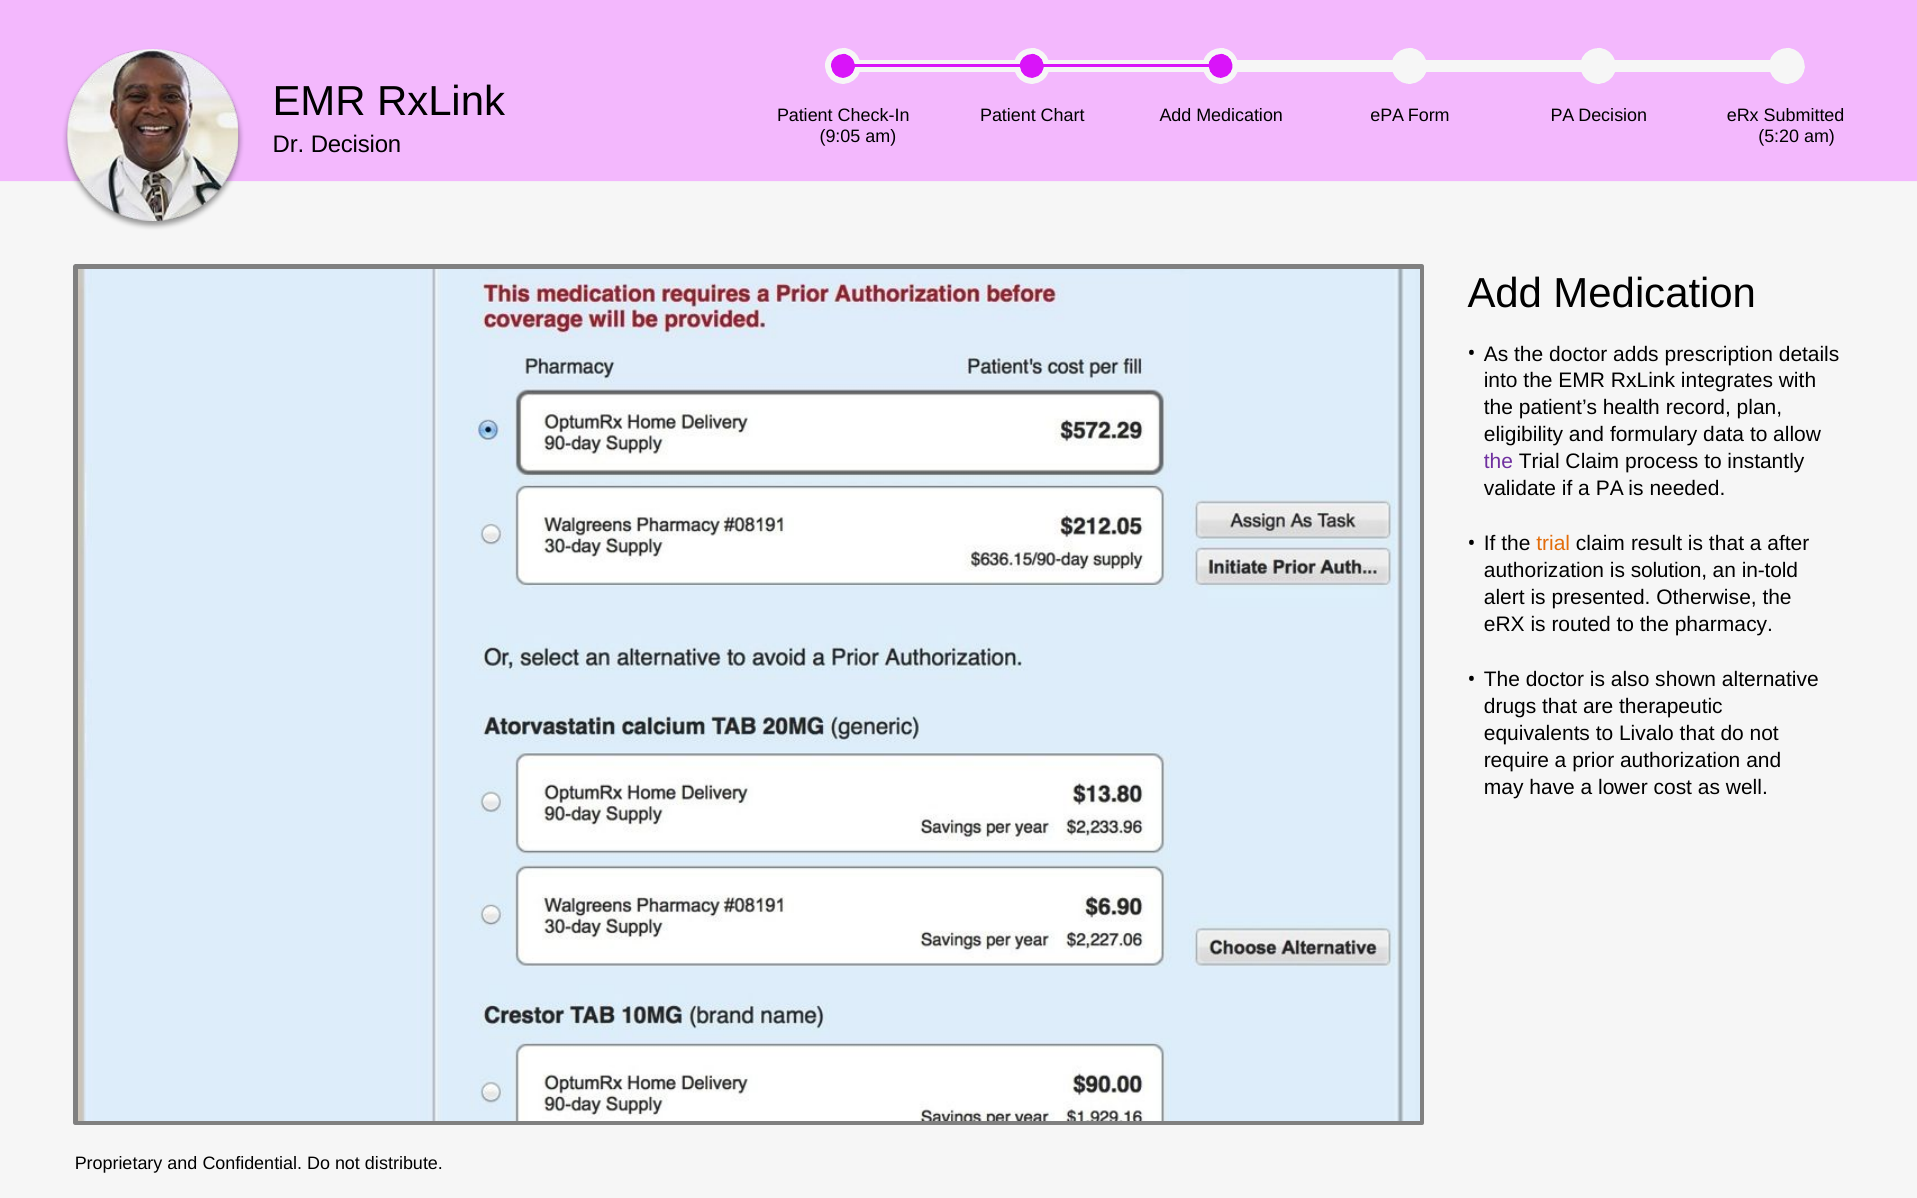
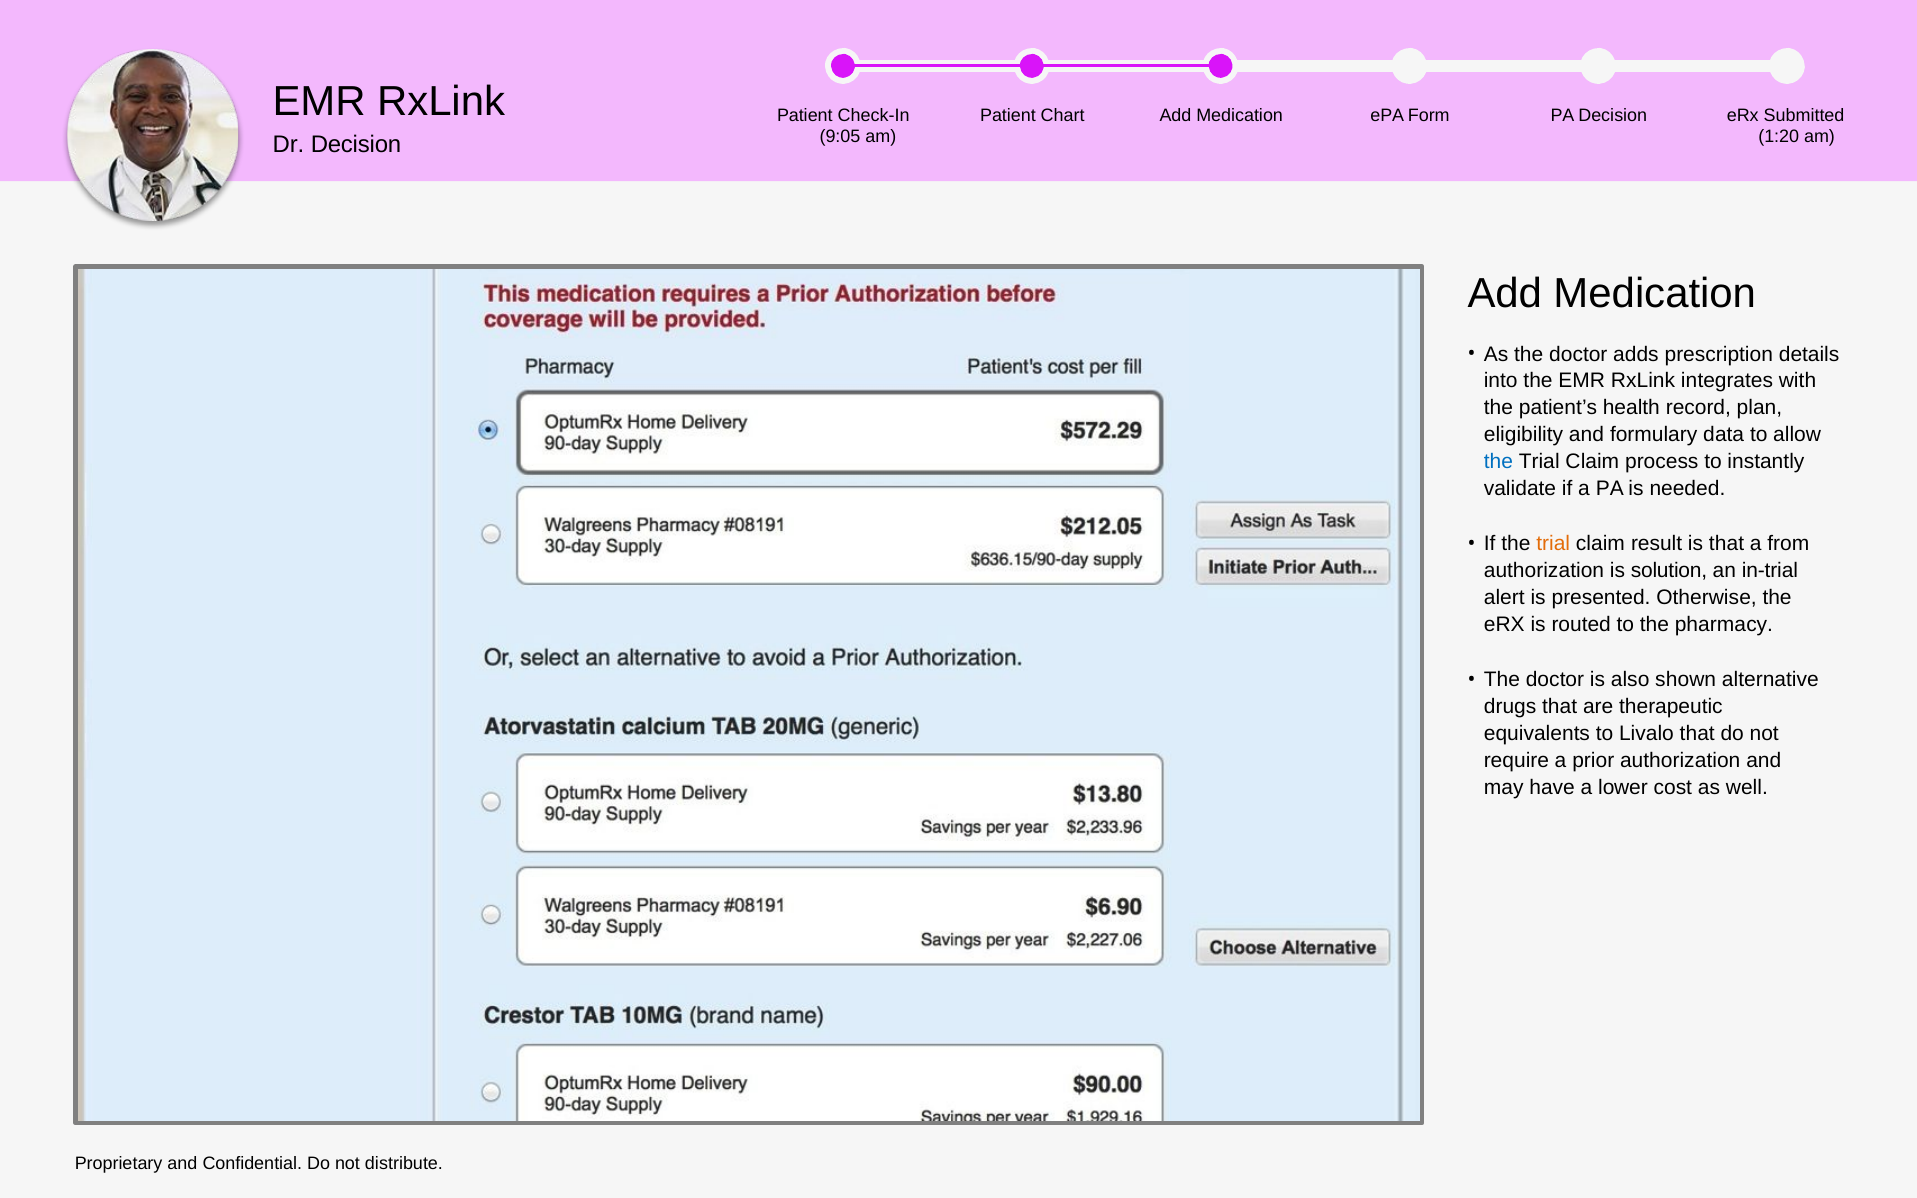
5:20: 5:20 -> 1:20 (1779, 137)
the colour: purple -> blue (1498, 462)
after: after -> from (1788, 544)
in-told: in-told -> in-trial (1770, 571)
